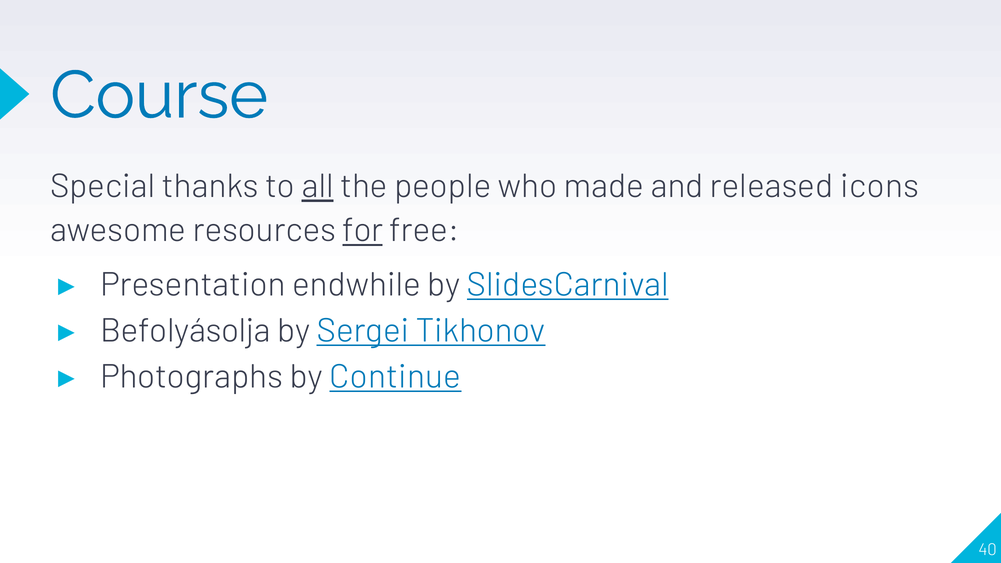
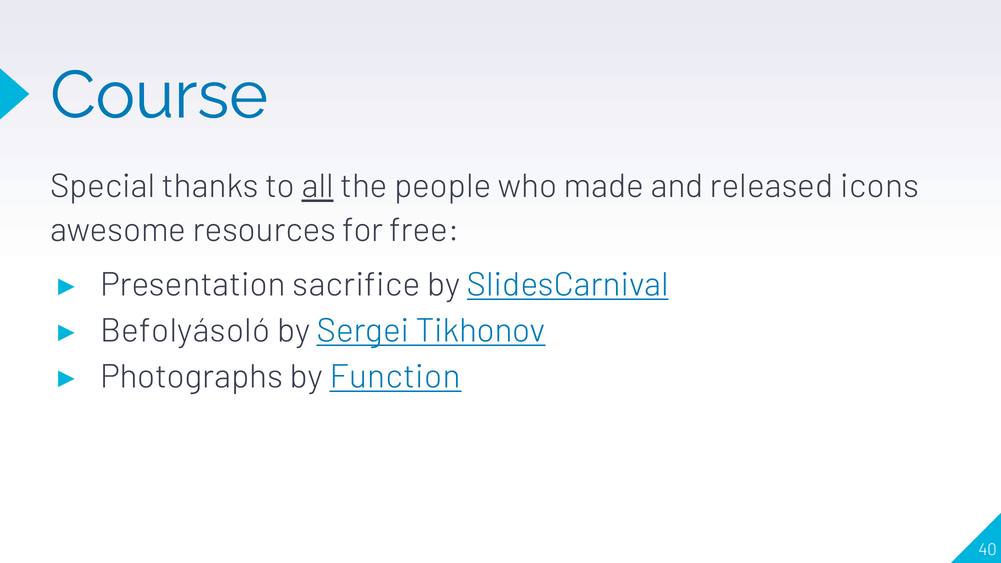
for underline: present -> none (363, 230)
endwhile: endwhile -> sacrifice (356, 285)
Befolyásolja: Befolyásolja -> Befolyásoló (185, 331)
Continue: Continue -> Function (395, 377)
